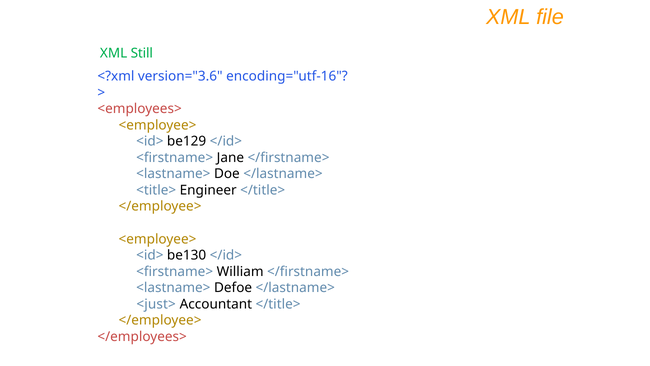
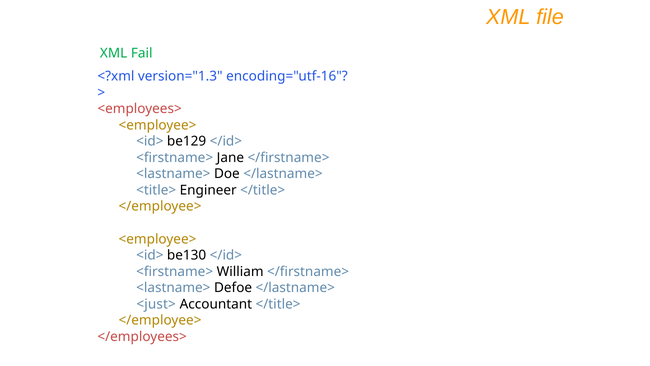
Still: Still -> Fail (142, 53)
version="3.6: version="3.6 -> version="1.3 (180, 76)
